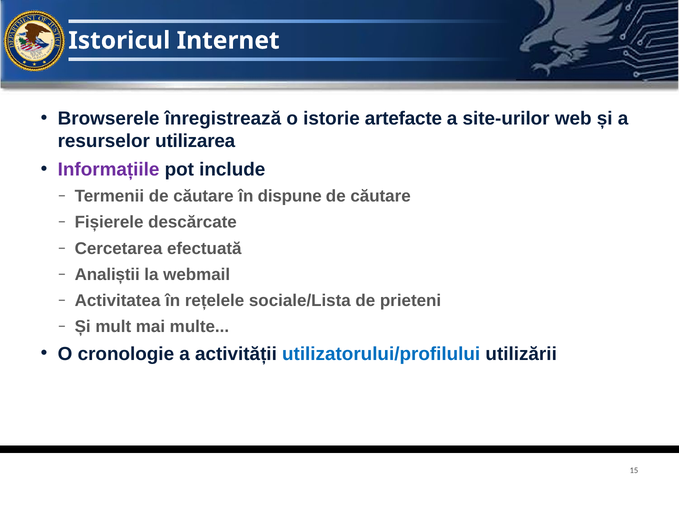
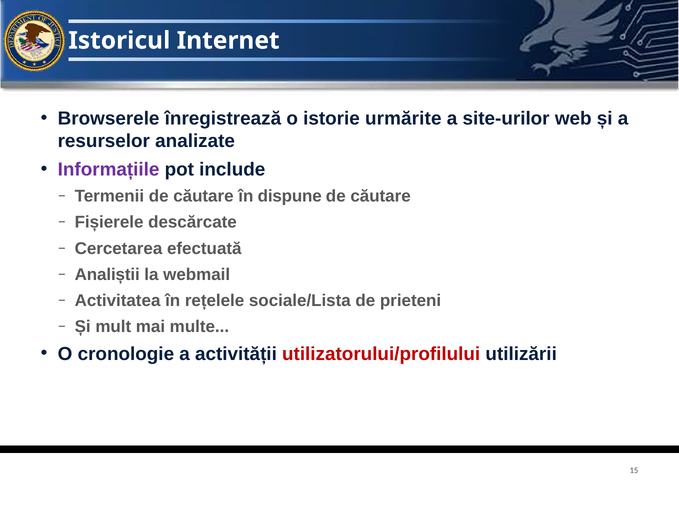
artefacte: artefacte -> urmărite (403, 118)
utilizarea: utilizarea -> analizate (195, 141)
utilizatorului/profilului colour: blue -> red (381, 354)
